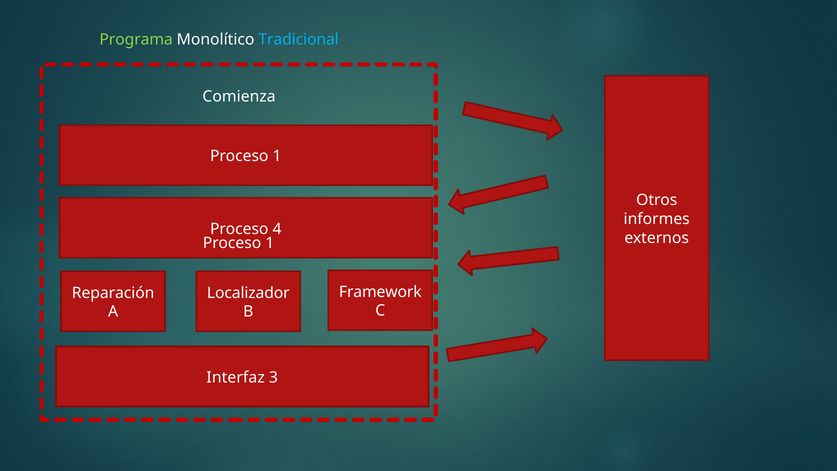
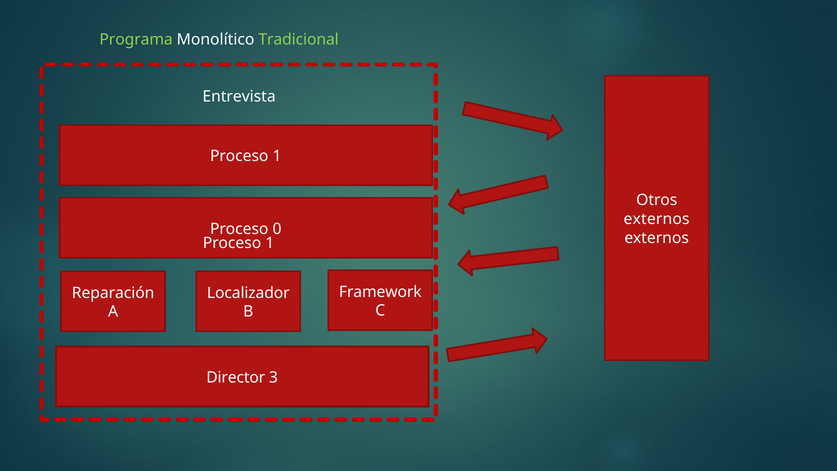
Tradicional colour: light blue -> light green (299, 40)
Comienza: Comienza -> Entrevista (239, 96)
informes: informes -> externos (657, 219)
4: 4 -> 0 (277, 229)
Interfaz: Interfaz -> Director (236, 377)
